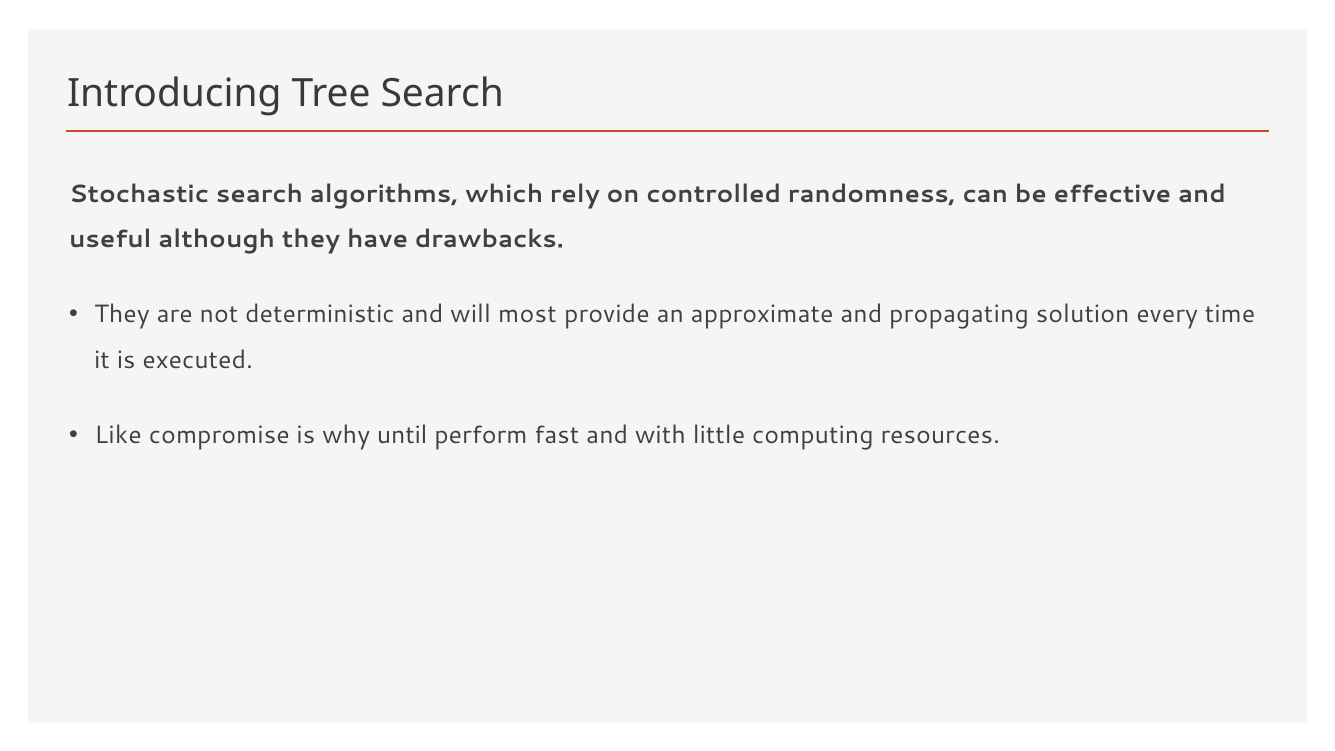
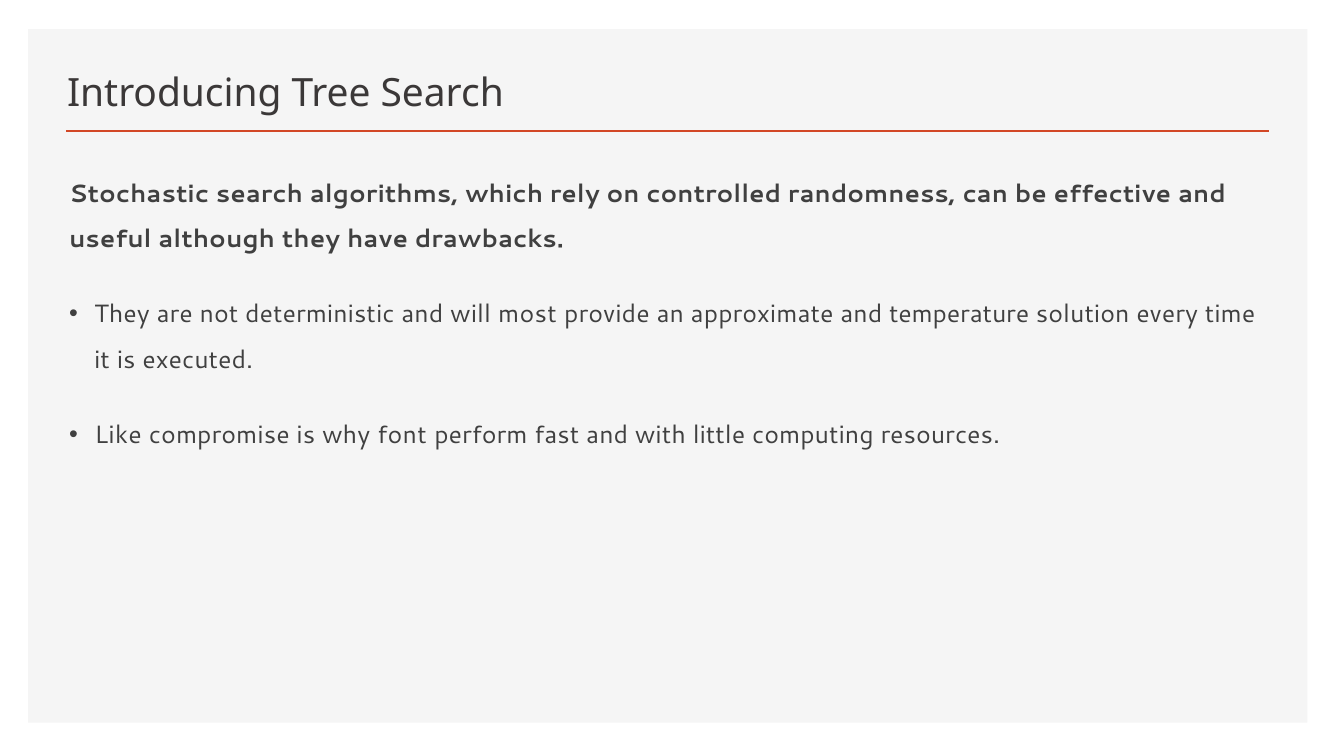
propagating: propagating -> temperature (959, 315)
until: until -> font (402, 435)
